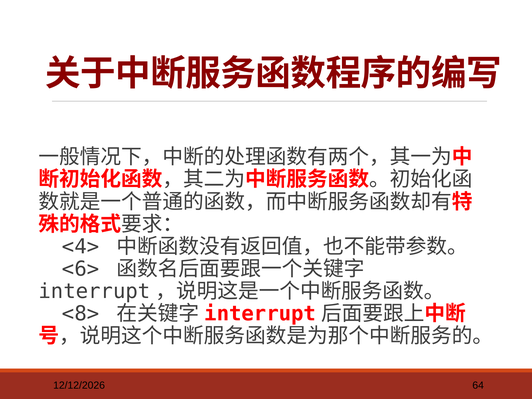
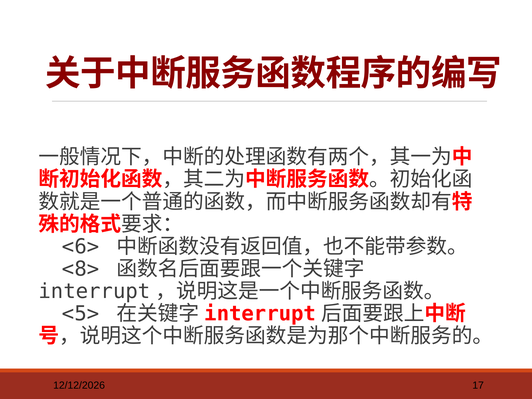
<4>: <4> -> <6> (81, 247)
<6>: <6> -> <8> (81, 269)
<8>: <8> -> <5> (81, 314)
64: 64 -> 17 (478, 385)
